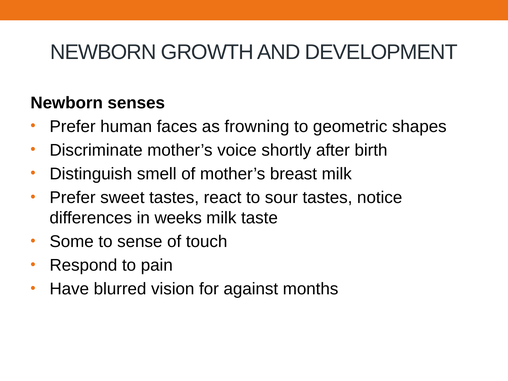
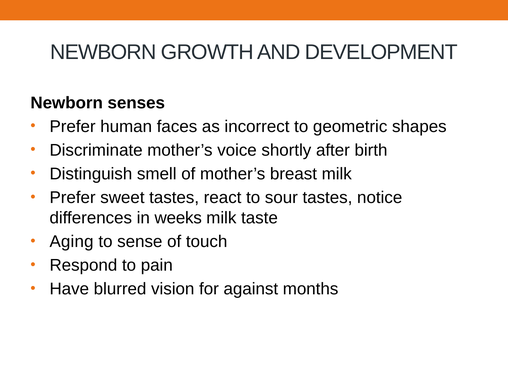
frowning: frowning -> incorrect (257, 126)
Some: Some -> Aging (72, 242)
